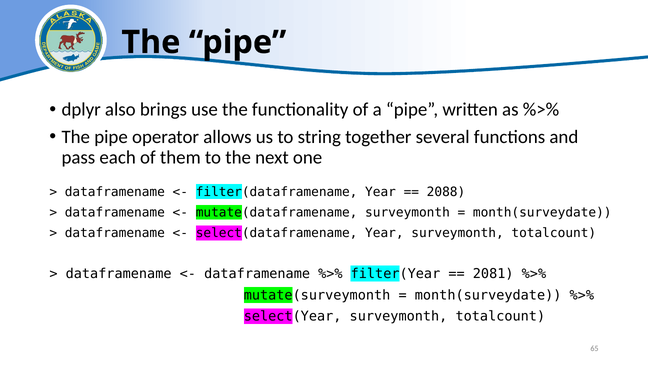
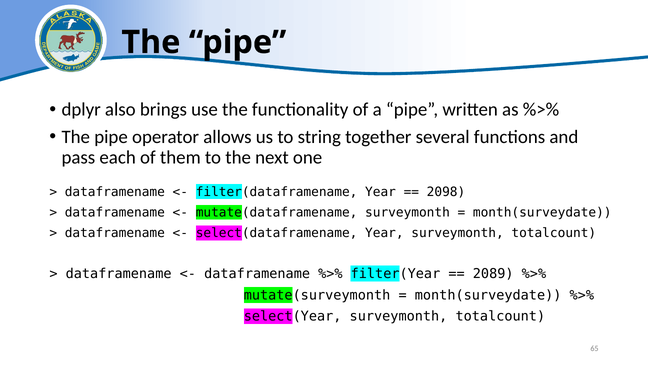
2088: 2088 -> 2098 (446, 192)
2081: 2081 -> 2089 (493, 273)
